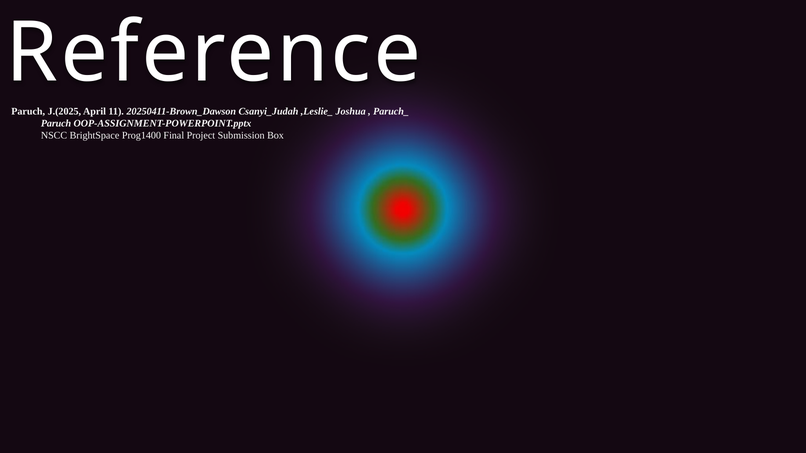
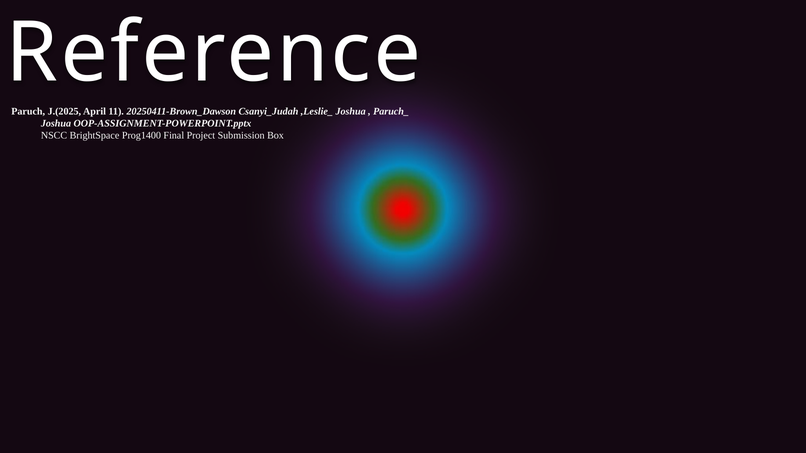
Paruch: Paruch -> Joshua (56, 123)
